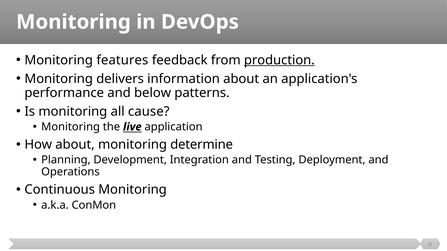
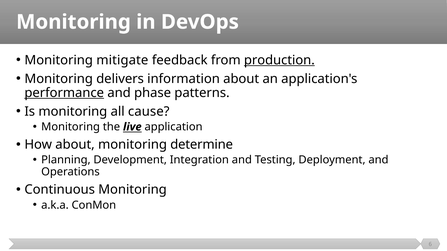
features: features -> mitigate (122, 60)
performance underline: none -> present (64, 93)
below: below -> phase (153, 93)
